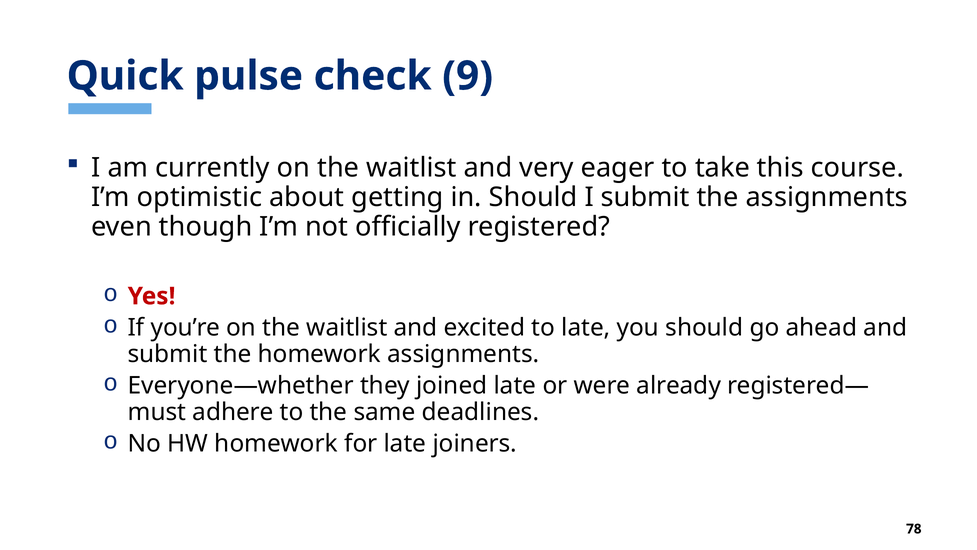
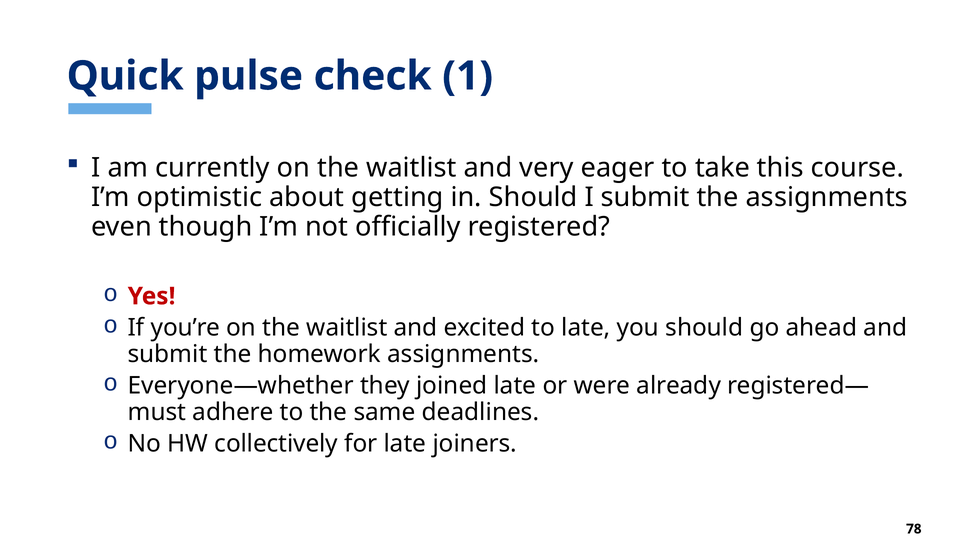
9: 9 -> 1 (468, 76)
HW homework: homework -> collectively (276, 443)
